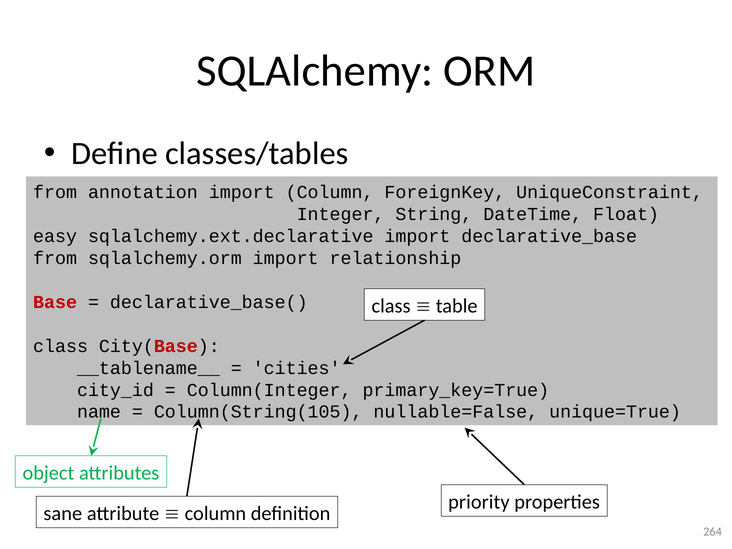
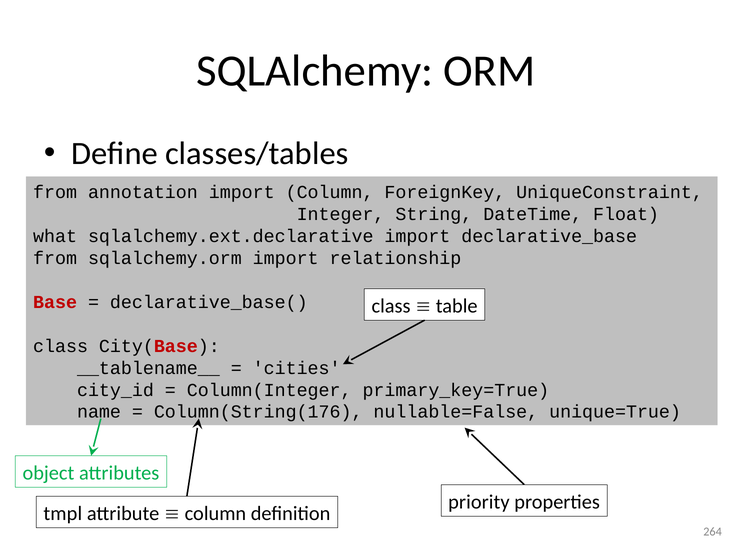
easy: easy -> what (55, 236)
Column(String(105: Column(String(105 -> Column(String(176 (258, 412)
sane: sane -> tmpl (63, 513)
